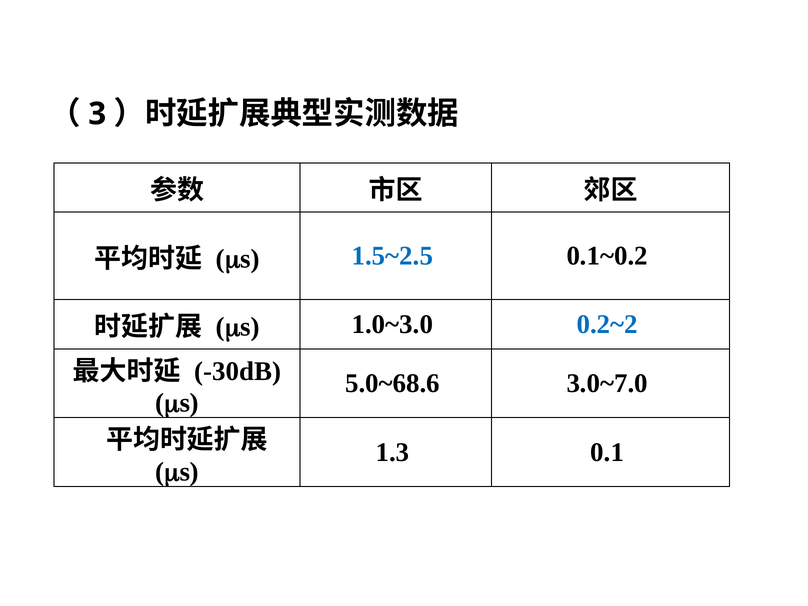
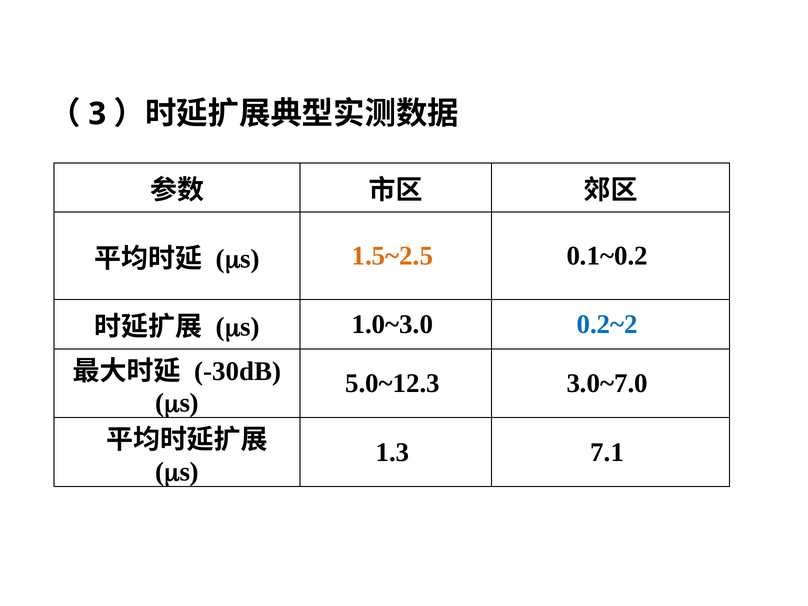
1.5~2.5 colour: blue -> orange (392, 256)
5.0~68.6: 5.0~68.6 -> 5.0~12.3 (392, 383)
0.1: 0.1 -> 7.1 (607, 452)
